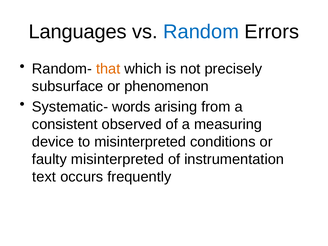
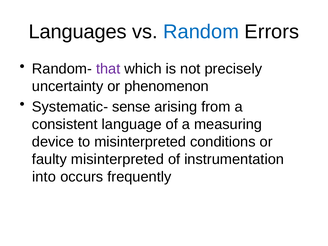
that colour: orange -> purple (108, 69)
subsurface: subsurface -> uncertainty (68, 86)
words: words -> sense (131, 107)
observed: observed -> language (132, 124)
text: text -> into (44, 177)
